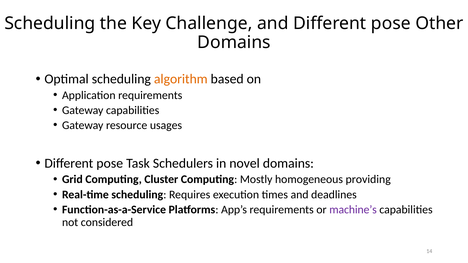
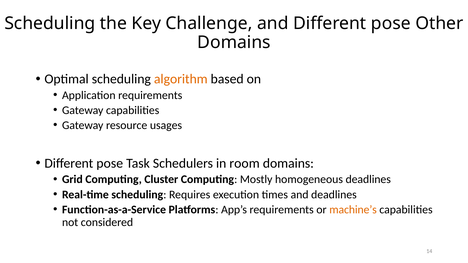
novel: novel -> room (245, 163)
homogeneous providing: providing -> deadlines (368, 180)
machine’s colour: purple -> orange (353, 210)
